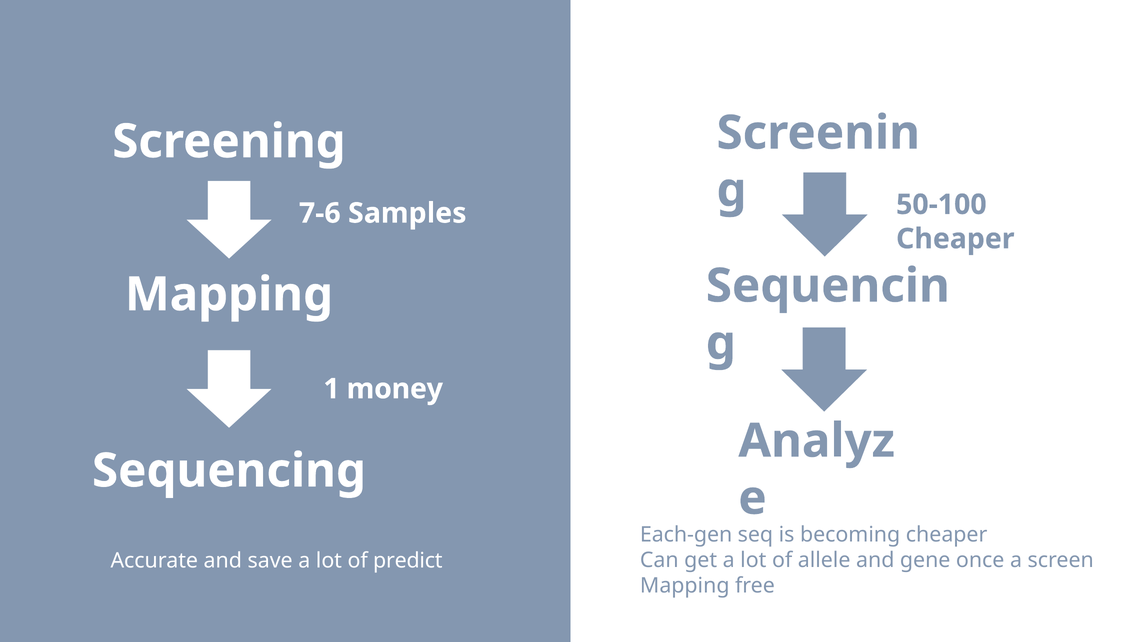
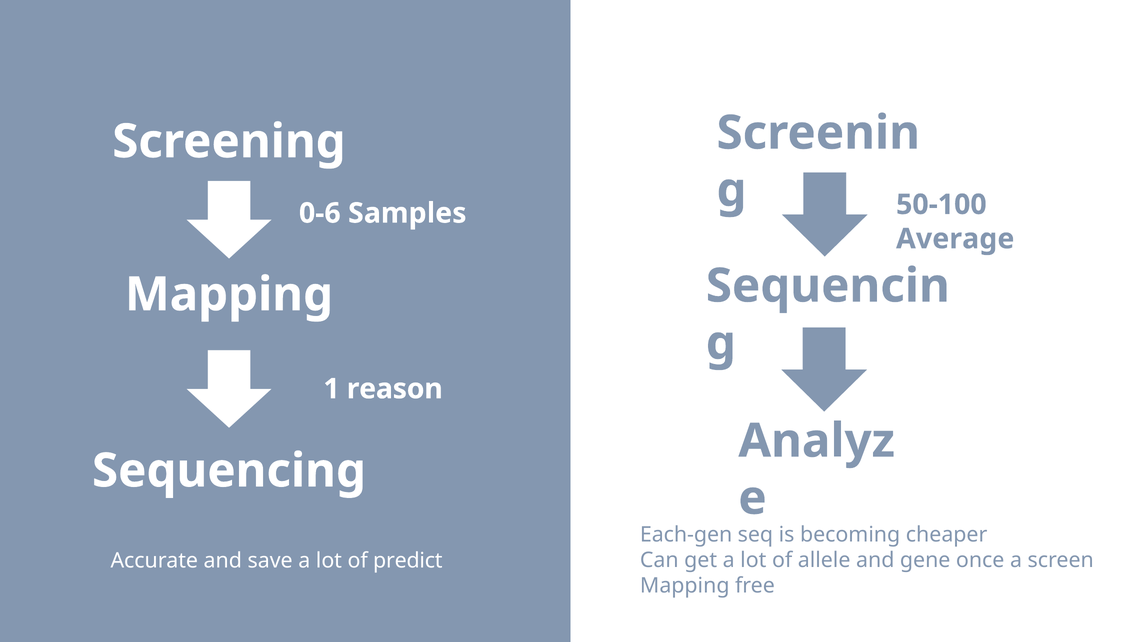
7-6: 7-6 -> 0-6 (320, 213)
Cheaper: Cheaper -> Average (955, 239)
money: money -> reason (395, 389)
